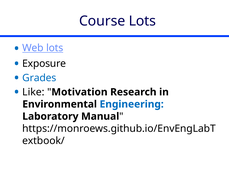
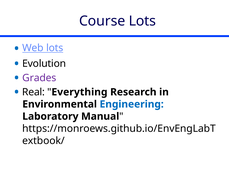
Exposure: Exposure -> Evolution (44, 64)
Grades colour: blue -> purple (39, 78)
Like: Like -> Real (34, 92)
Motivation: Motivation -> Everything (79, 92)
